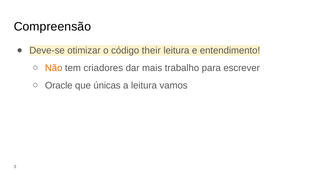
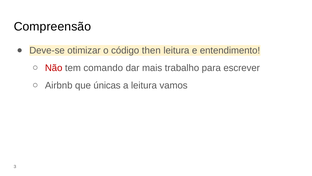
their: their -> then (151, 50)
Não colour: orange -> red (54, 68)
criadores: criadores -> comando (103, 68)
Oracle: Oracle -> Airbnb (59, 85)
